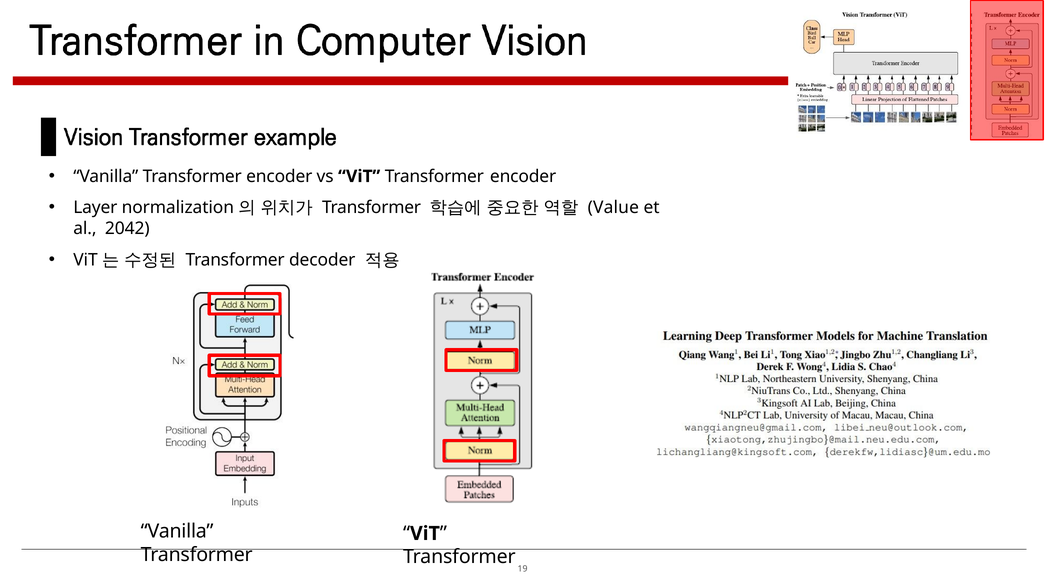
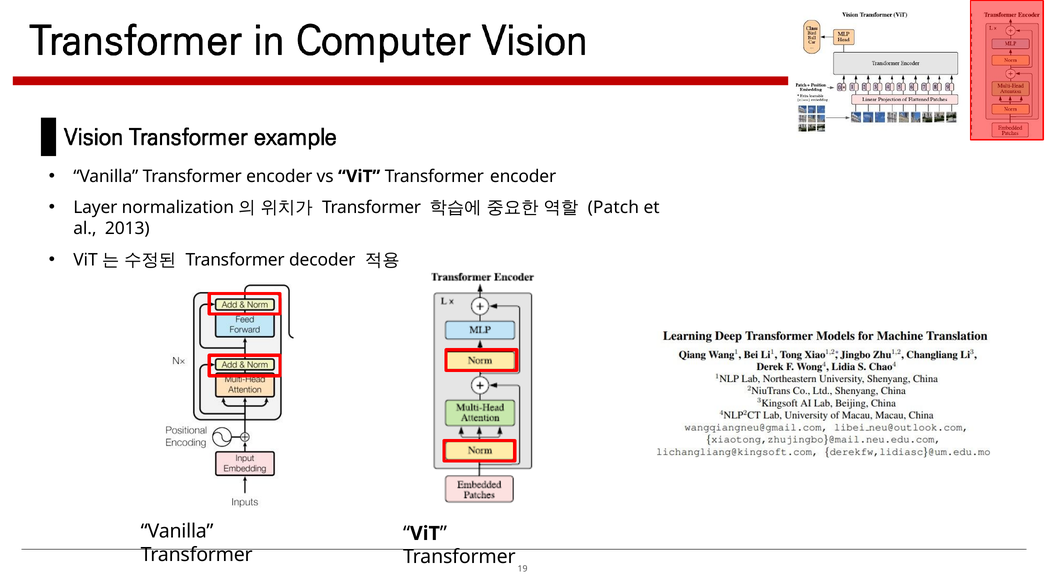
Value: Value -> Patch (613, 208)
2042: 2042 -> 2013 (127, 229)
